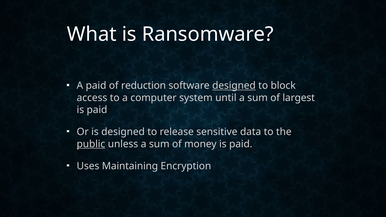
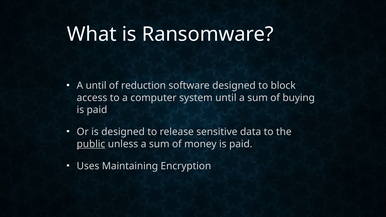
A paid: paid -> until (96, 86)
designed underline: present -> none (234, 86)
largest: largest -> buying (299, 98)
